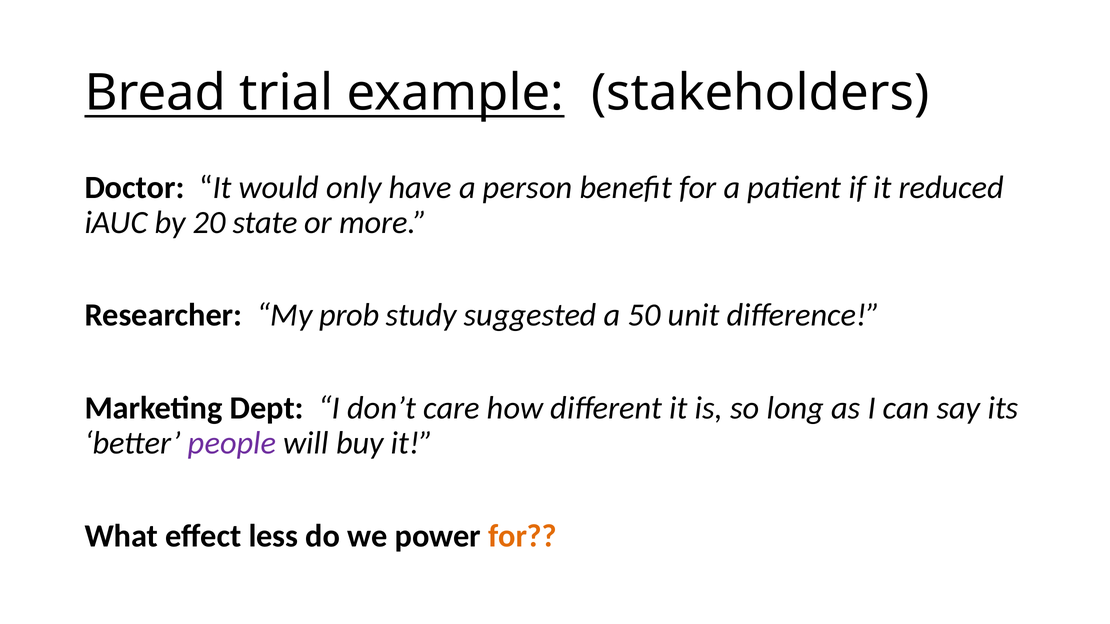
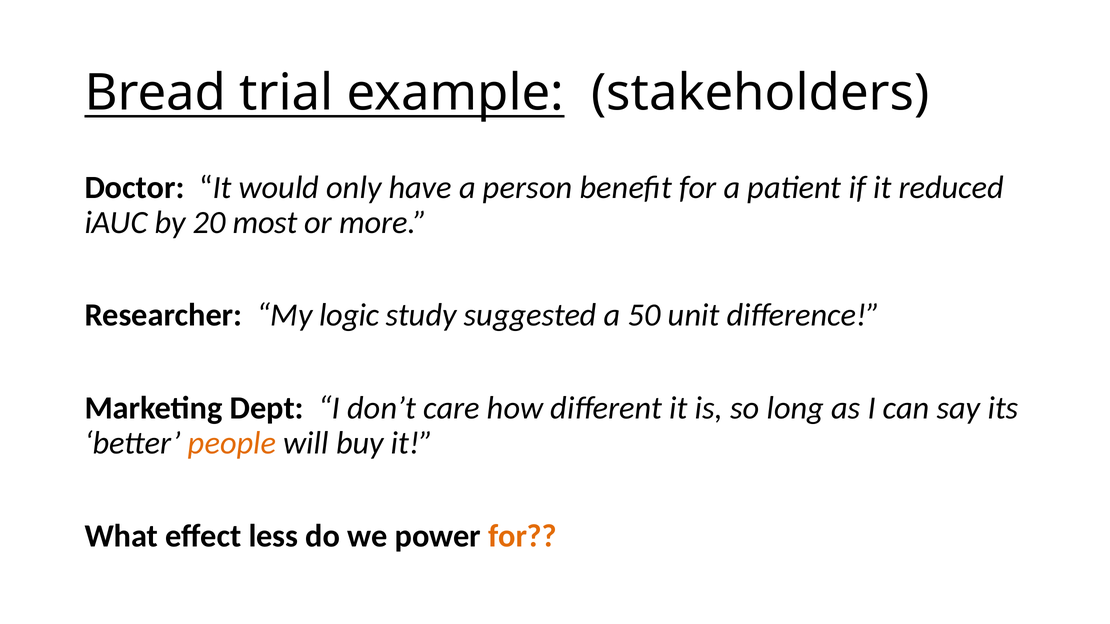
state: state -> most (265, 223)
prob: prob -> logic (349, 315)
people colour: purple -> orange (232, 443)
